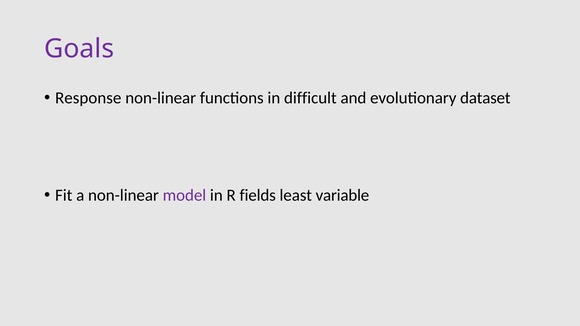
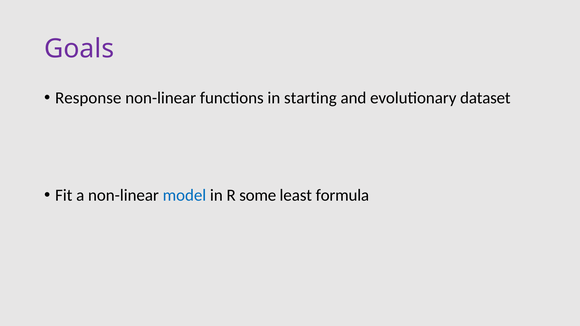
difficult: difficult -> starting (310, 98)
model colour: purple -> blue (184, 195)
fields: fields -> some (258, 195)
variable: variable -> formula (342, 195)
